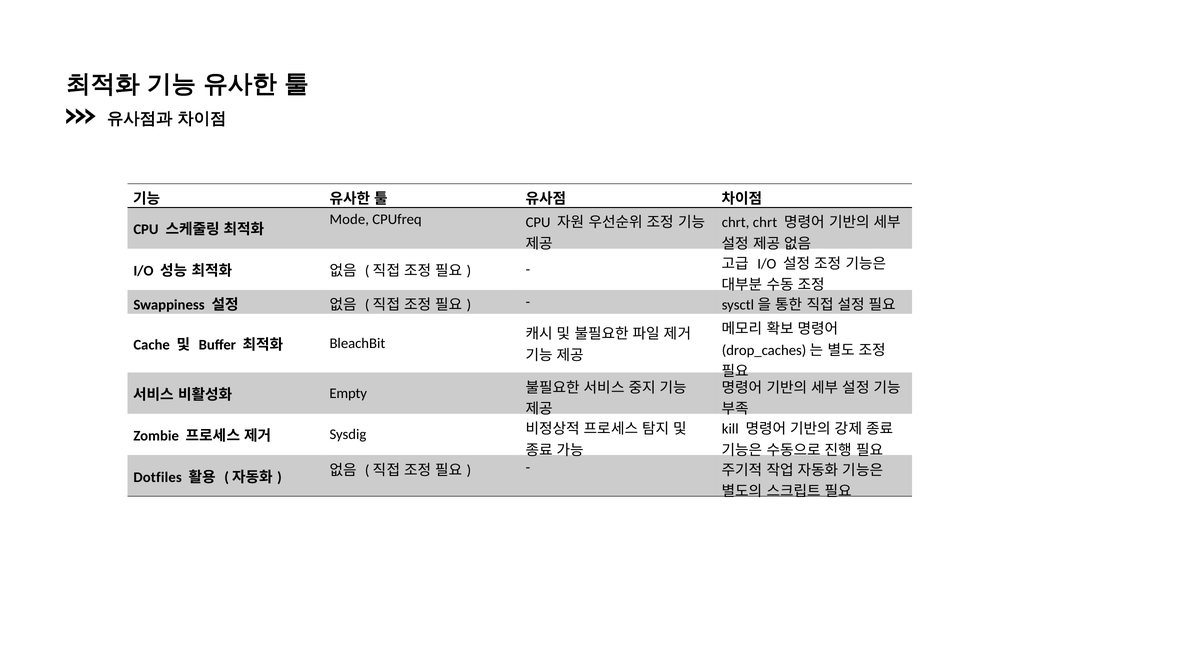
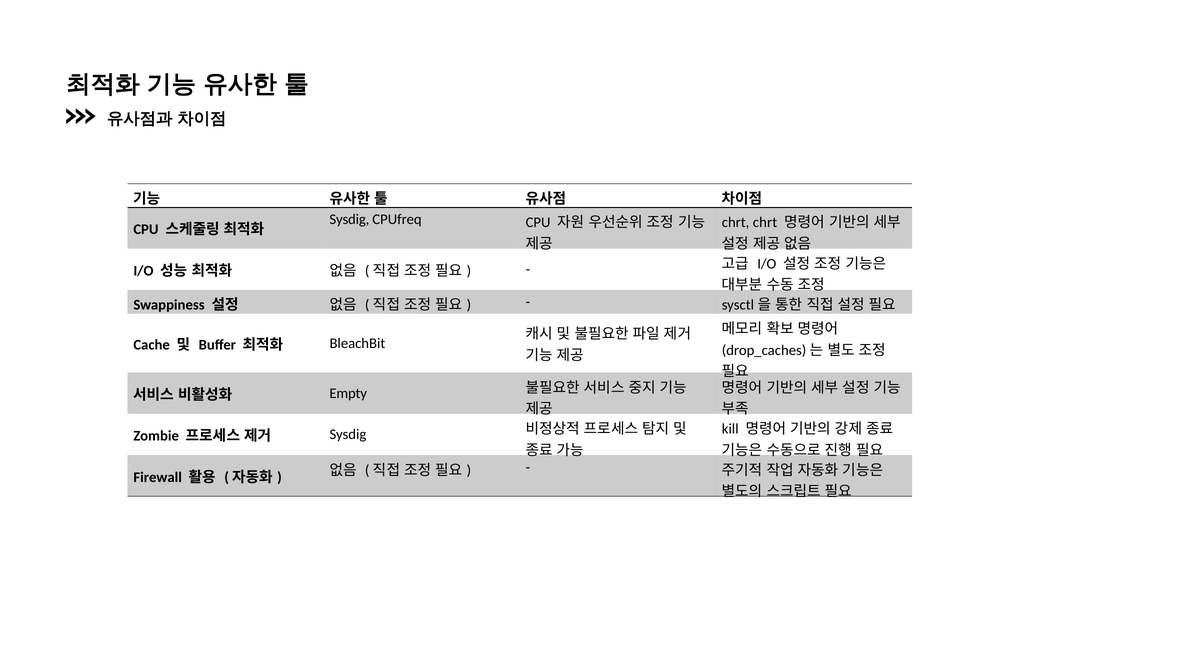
Mode: Mode -> Sysdig (349, 220)
Dotfiles: Dotfiles -> Firewall (158, 477)
